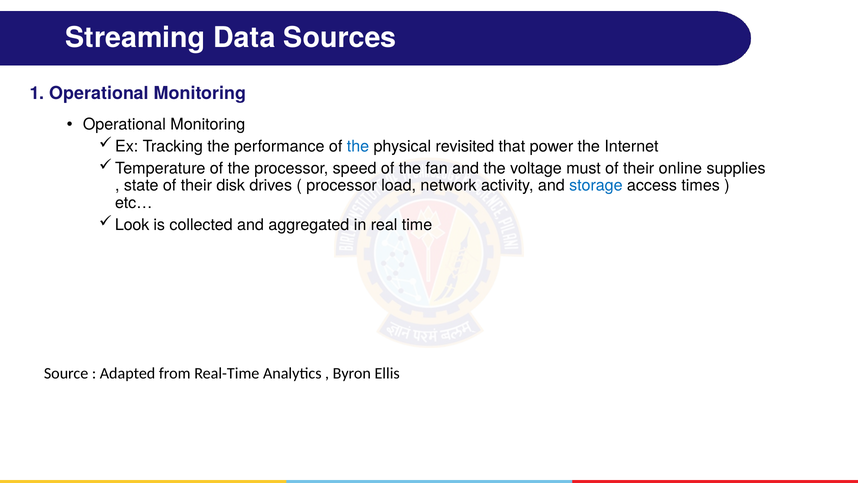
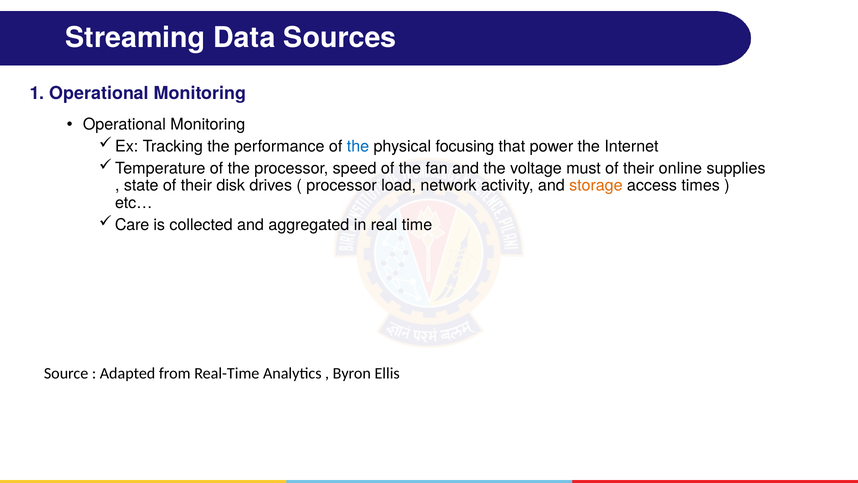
revisited: revisited -> focusing (465, 146)
storage colour: blue -> orange (596, 185)
Look: Look -> Care (132, 225)
